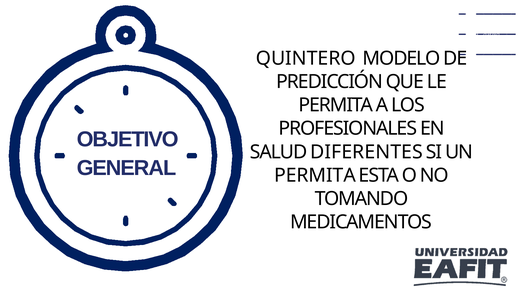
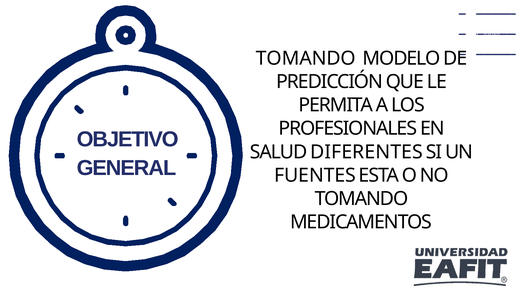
QUINTERO: QUINTERO -> TOMANDO (306, 59)
PERMITA: PERMITA -> FUENTES (315, 176)
